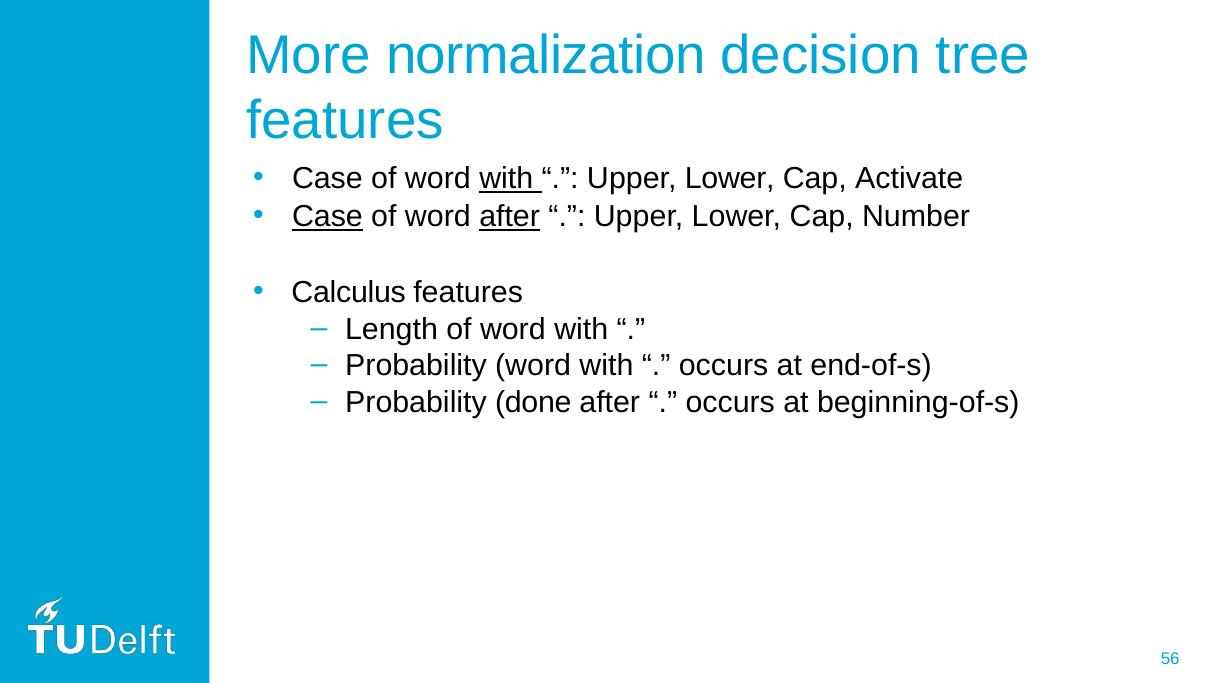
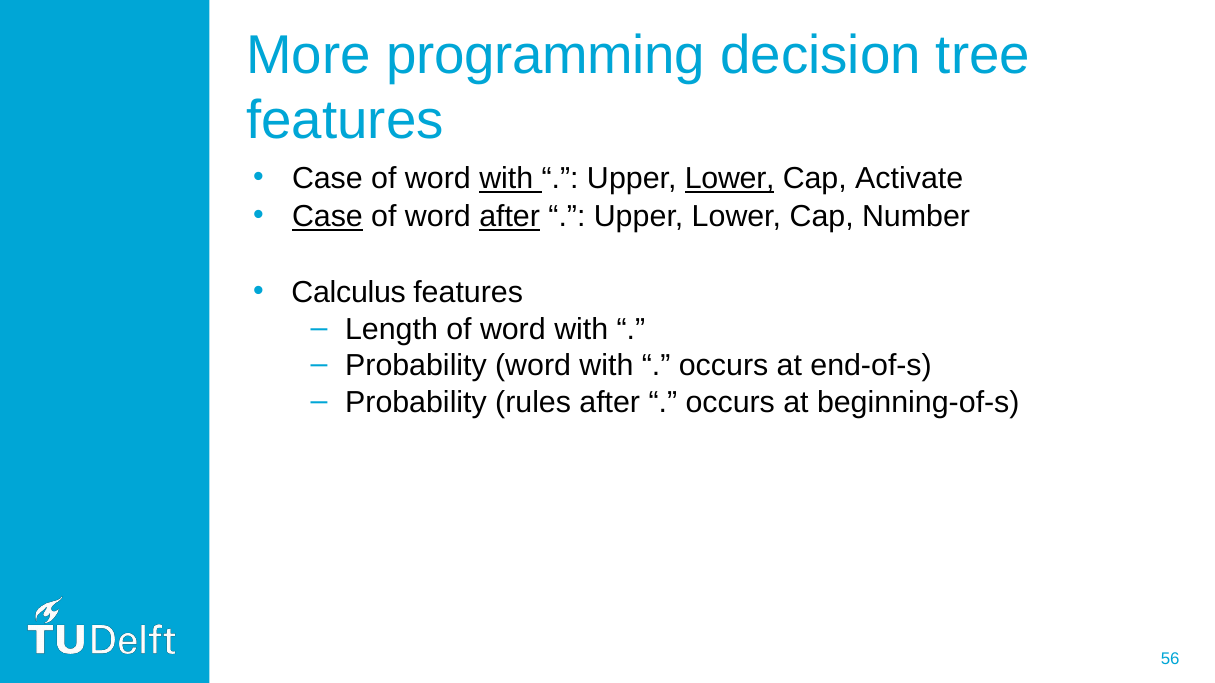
normalization: normalization -> programming (546, 55)
Lower underline: none -> present (730, 179)
done: done -> rules (533, 403)
